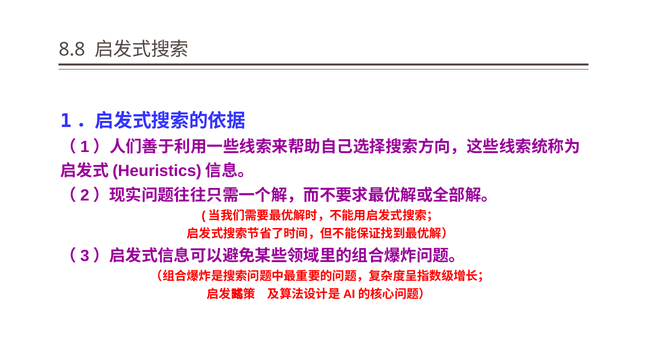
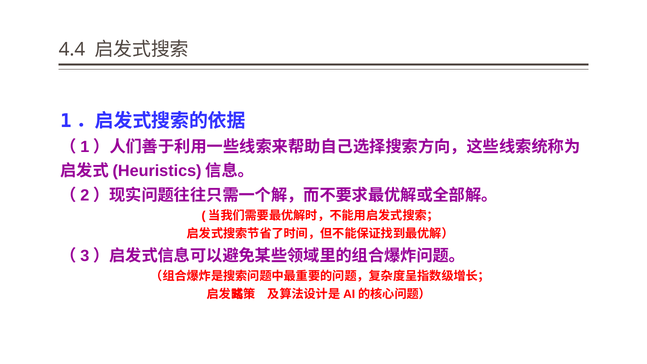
8.8: 8.8 -> 4.4 (72, 50)
